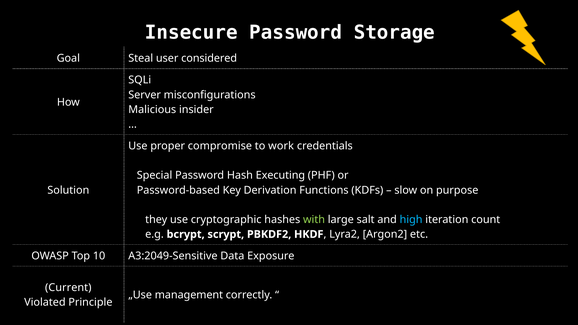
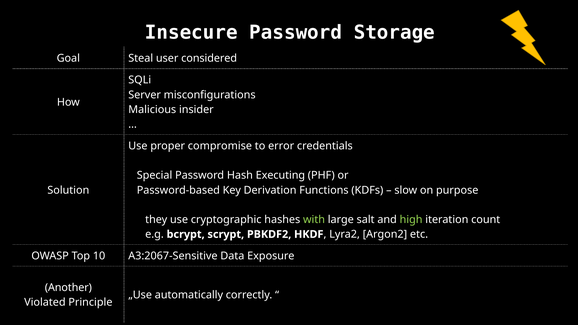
work: work -> error (281, 146)
high colour: light blue -> light green (411, 220)
A3:2049-Sensitive: A3:2049-Sensitive -> A3:2067-Sensitive (173, 256)
Current: Current -> Another (68, 288)
management: management -> automatically (189, 295)
